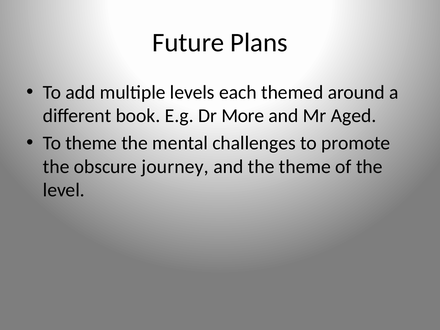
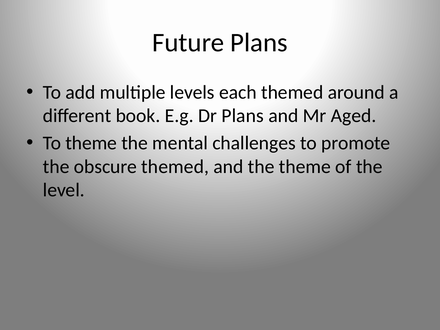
Dr More: More -> Plans (243, 116)
obscure journey: journey -> themed (175, 167)
